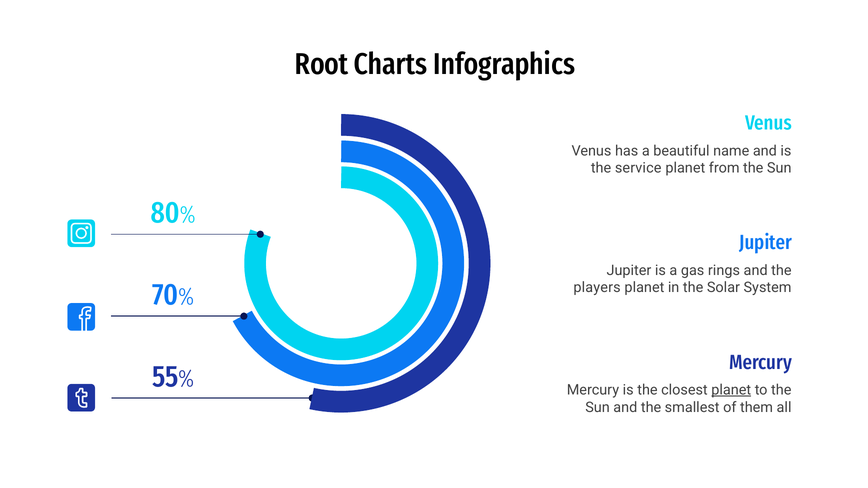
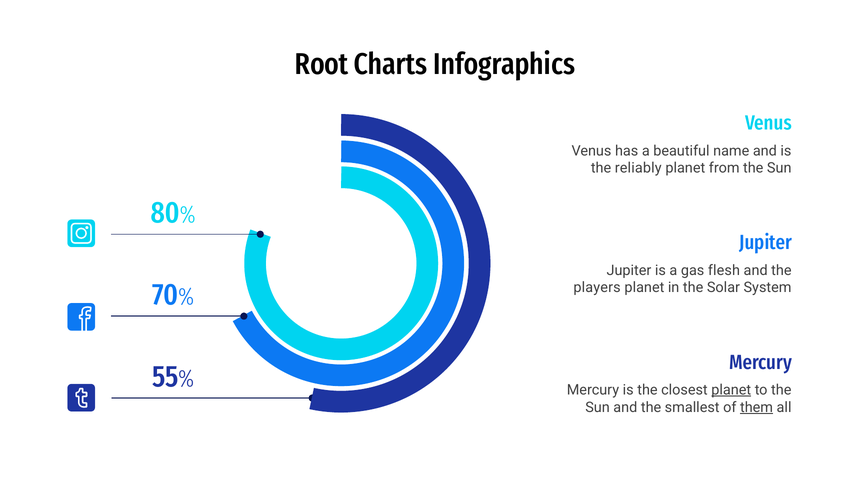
service: service -> reliably (638, 168)
rings: rings -> flesh (724, 270)
them underline: none -> present (757, 407)
